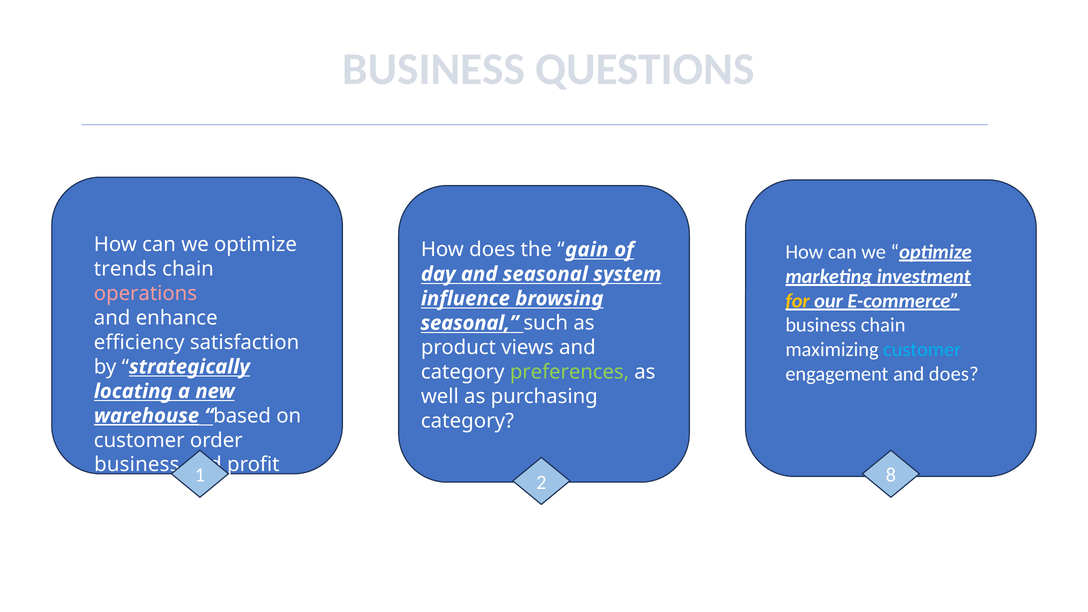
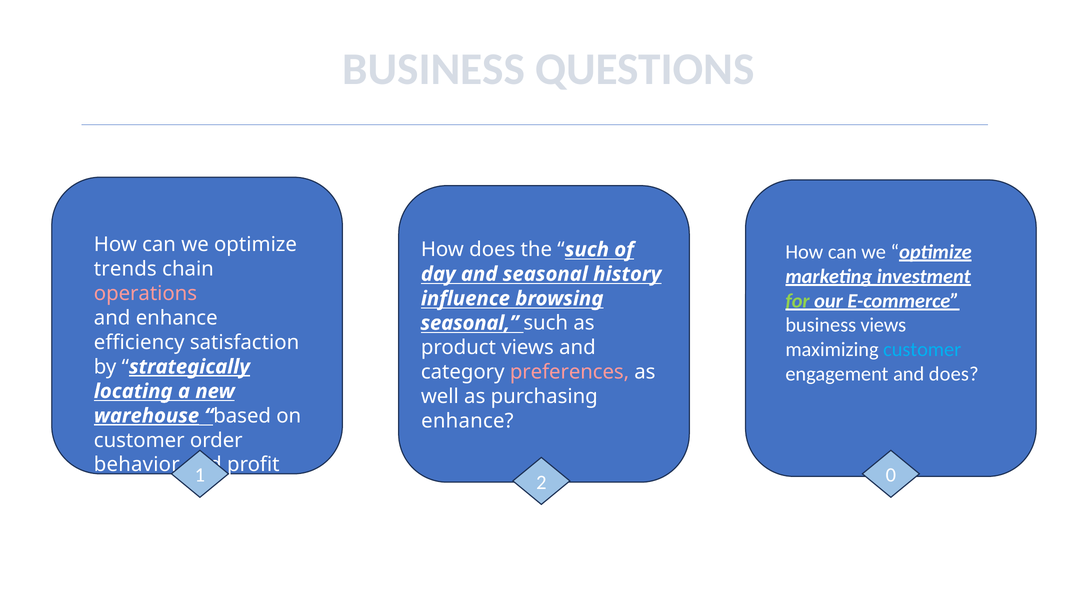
gain: gain -> such (587, 250)
system: system -> history (627, 274)
for colour: yellow -> light green (797, 301)
business chain: chain -> views (883, 325)
strategically underline: none -> present (189, 367)
preferences colour: light green -> pink (570, 372)
category: category -> enhance (467, 421)
business: business -> behavior (137, 465)
8: 8 -> 0 (891, 475)
